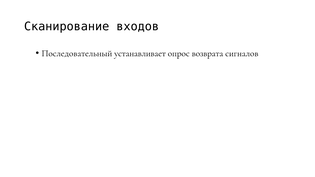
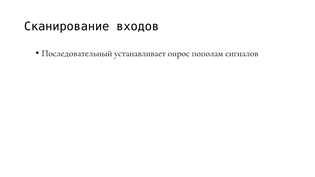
возврата: возврата -> пополам (207, 53)
